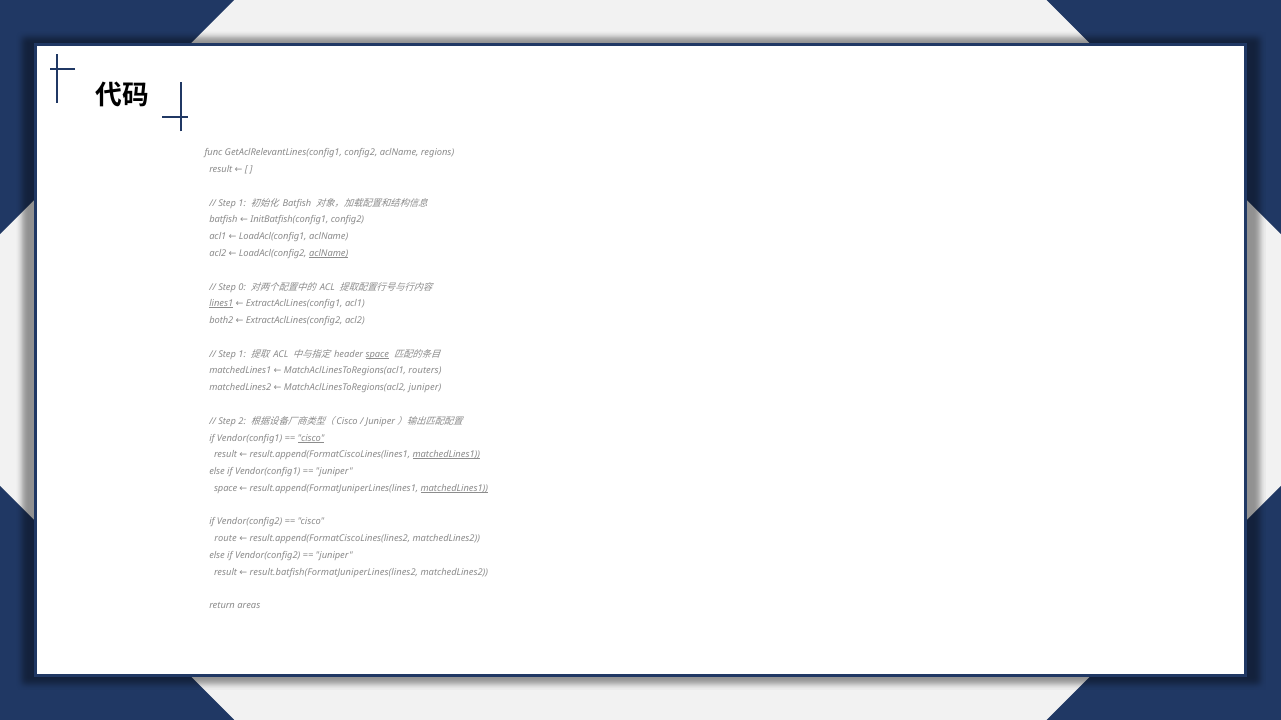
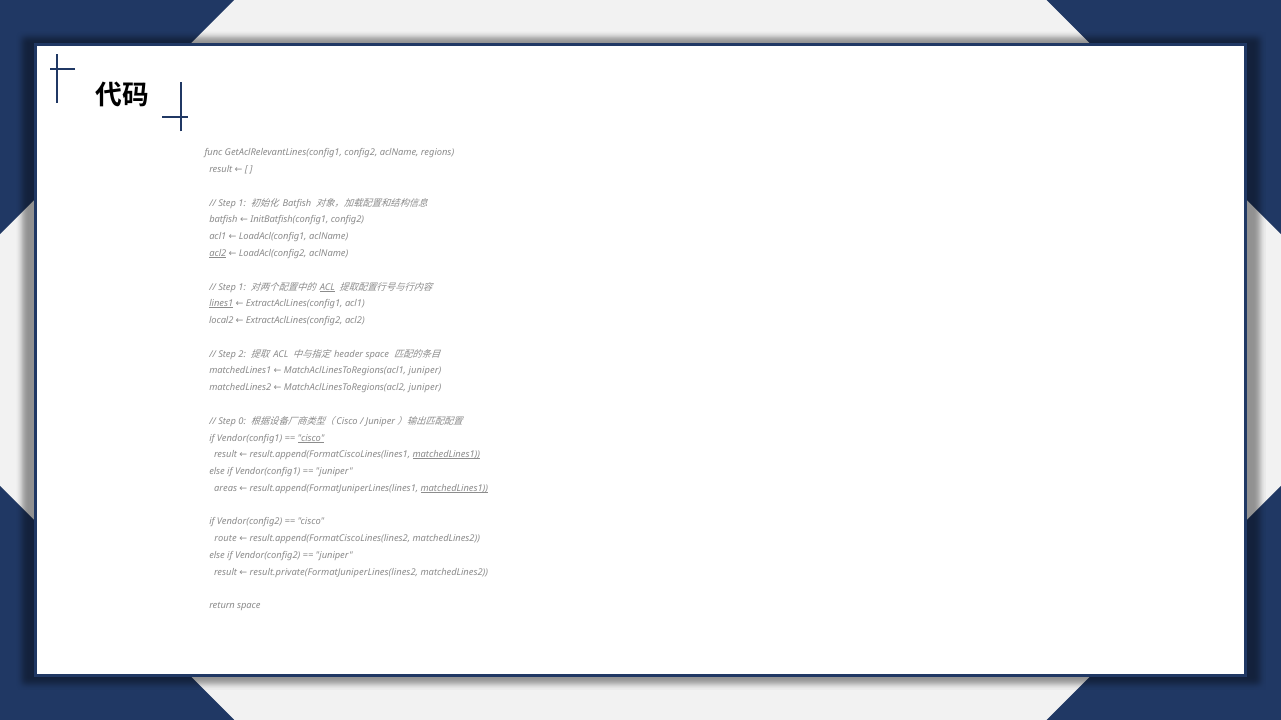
acl2 underline: none -> present (218, 254)
aclName underline: present -> none (329, 254)
0: 0 -> 1 (242, 287)
ACL underline: none -> present (327, 287)
both2: both2 -> local2 (221, 321)
1: 1 -> 2 (242, 354)
space underline: present -> none (377, 354)
MatchAclLinesToRegions(acl1 routers: routers -> juniper (425, 371)
2: 2 -> 0 (242, 421)
space: space -> areas (226, 489)
result.batfish(FormatJuniperLines(lines2: result.batfish(FormatJuniperLines(lines2 -> result.private(FormatJuniperLines(lines2 (334, 573)
return areas: areas -> space (249, 606)
